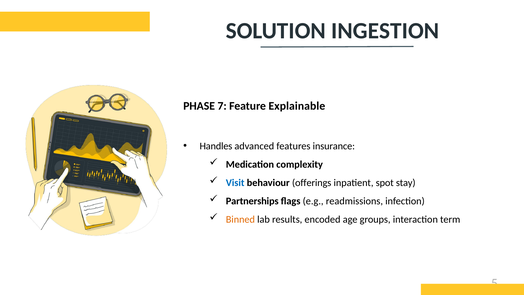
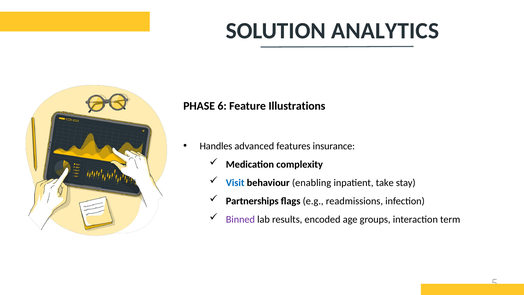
INGESTION: INGESTION -> ANALYTICS (385, 31)
7: 7 -> 6 (222, 106)
Explainable: Explainable -> Illustrations (297, 106)
offerings: offerings -> enabling (312, 183)
spot: spot -> take (385, 183)
Binned colour: orange -> purple (240, 219)
